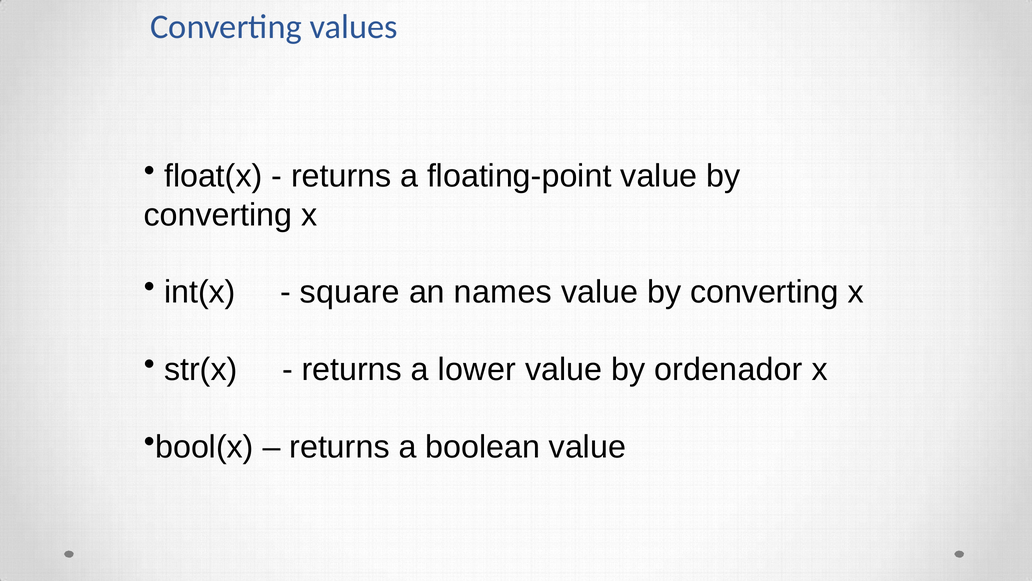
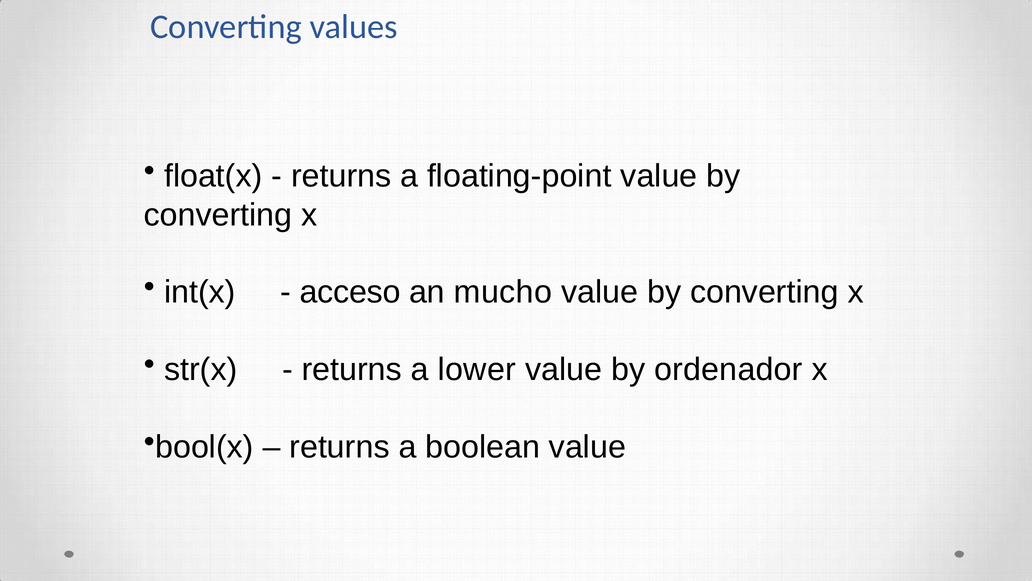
square: square -> acceso (350, 292)
names: names -> mucho (503, 292)
